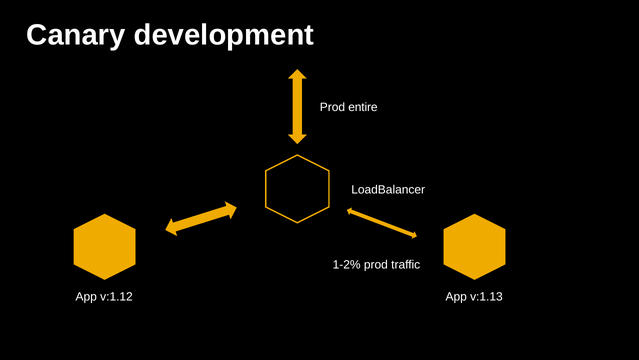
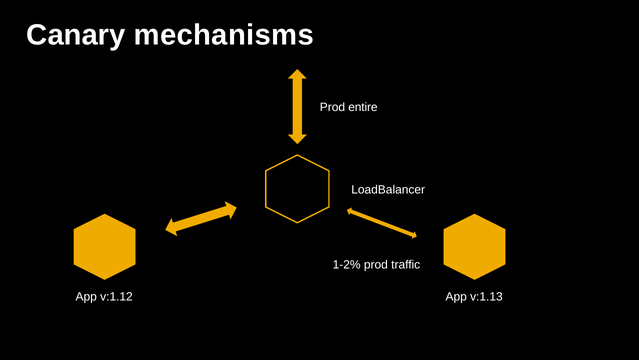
development: development -> mechanisms (224, 35)
